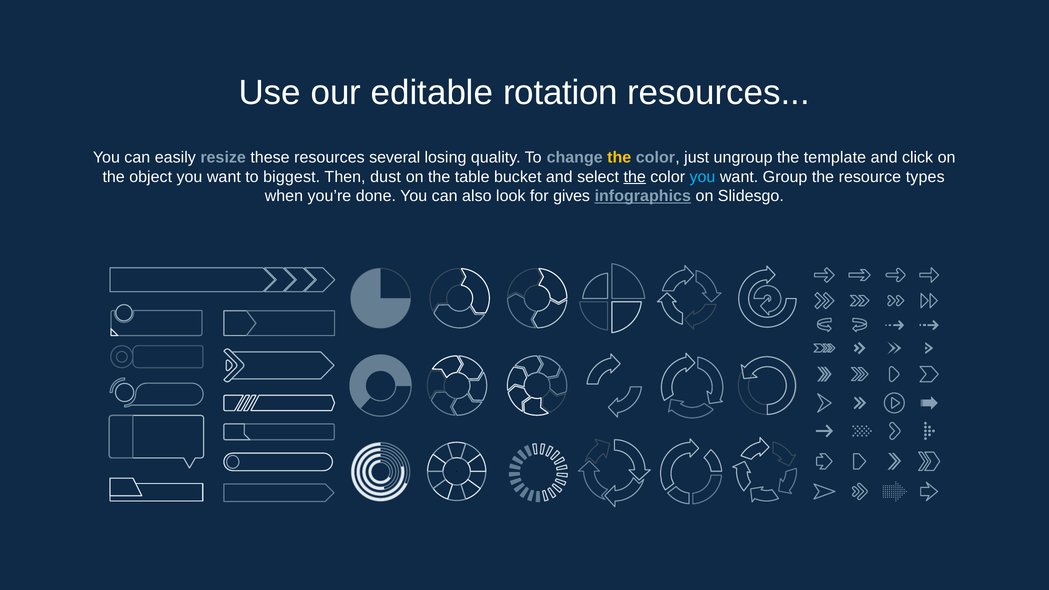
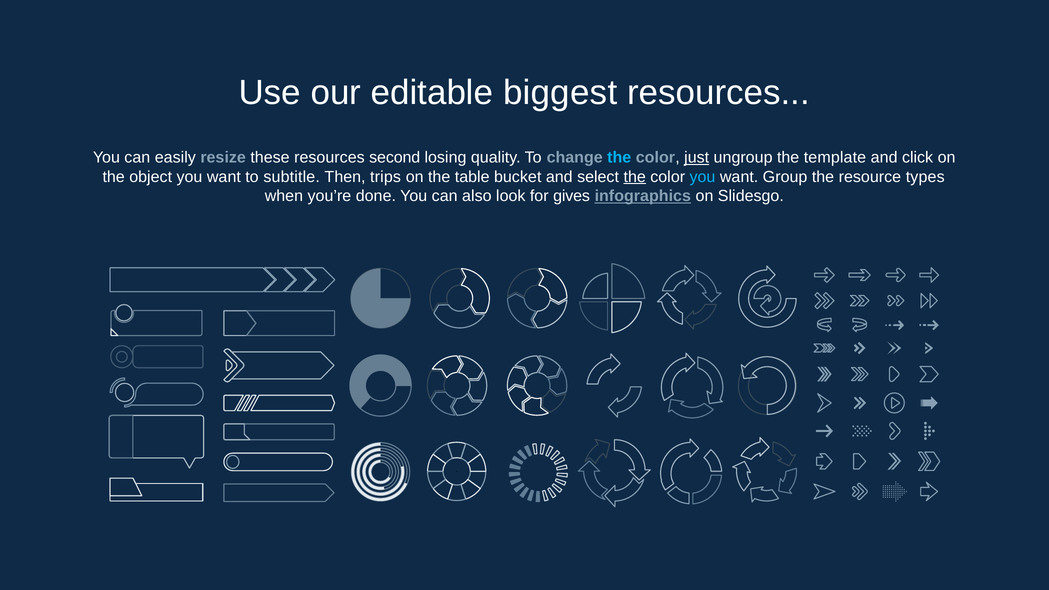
rotation: rotation -> biggest (560, 93)
several: several -> second (395, 158)
the colour: yellow -> light blue (619, 158)
just underline: none -> present (697, 158)
biggest: biggest -> subtitle (292, 177)
dust: dust -> trips (386, 177)
